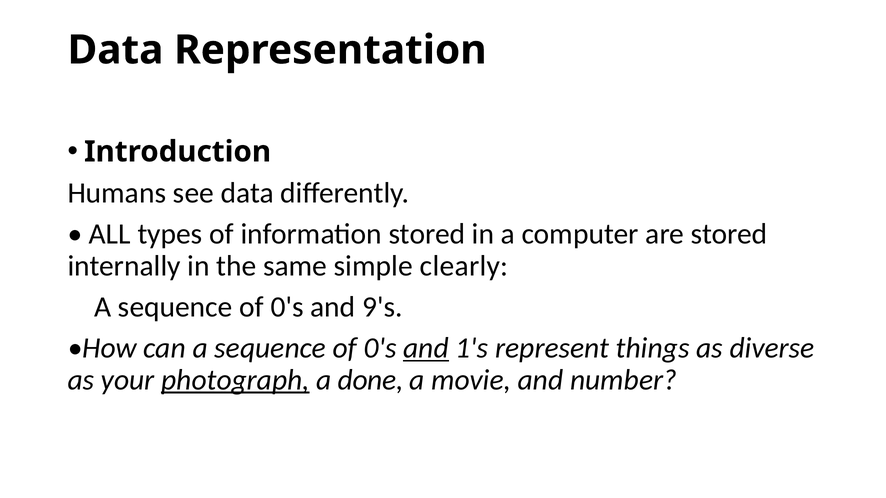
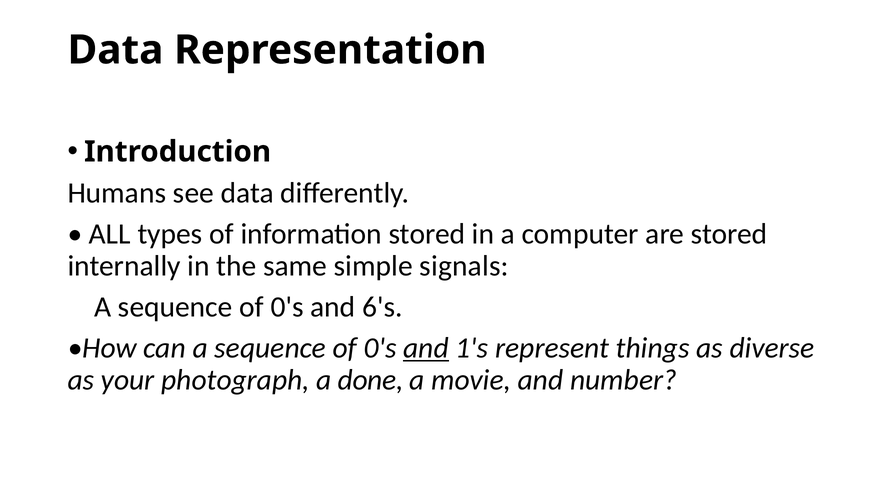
clearly: clearly -> signals (464, 266)
9's: 9's -> 6's (382, 307)
photograph underline: present -> none (235, 380)
